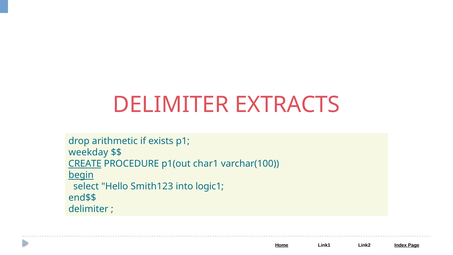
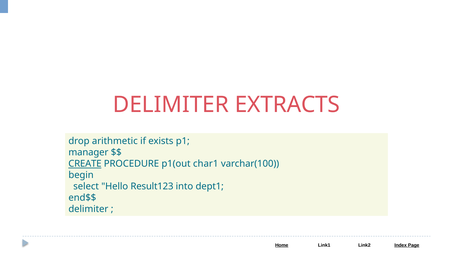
weekday: weekday -> manager (88, 152)
begin underline: present -> none (81, 175)
Smith123: Smith123 -> Result123 (152, 186)
logic1: logic1 -> dept1 (210, 186)
